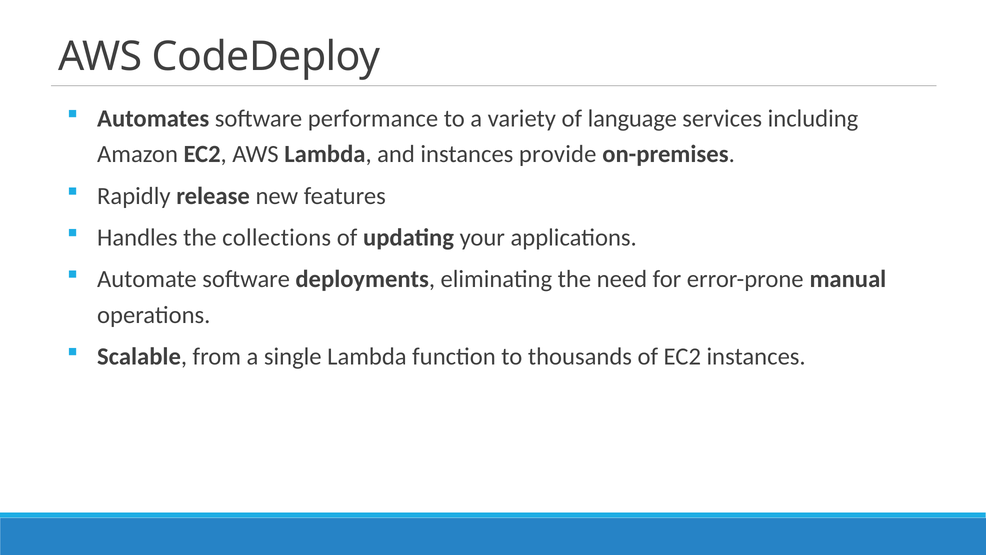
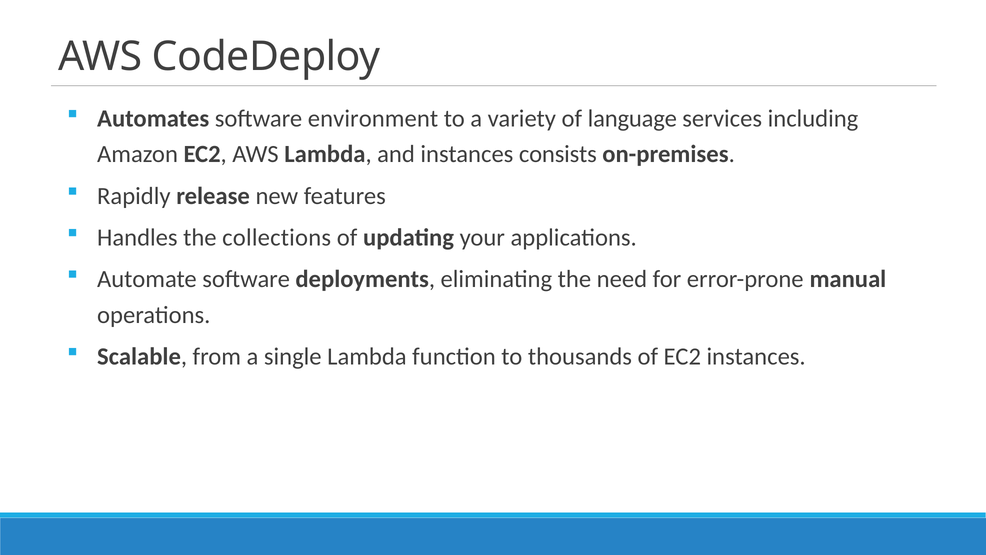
performance: performance -> environment (373, 119)
provide: provide -> consists (558, 154)
